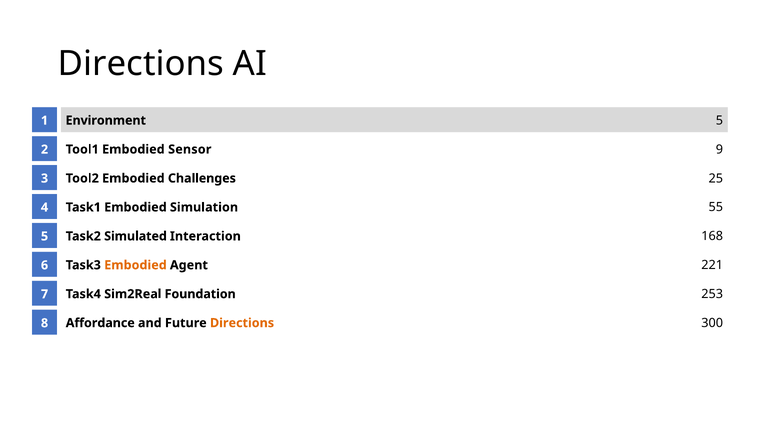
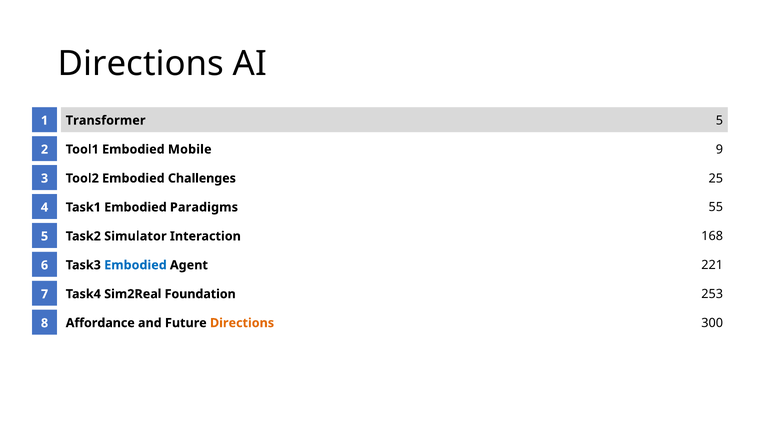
Environment: Environment -> Transformer (106, 120)
Sensor: Sensor -> Mobile (190, 149)
Simulation: Simulation -> Paradigms (204, 207)
Simulated: Simulated -> Simulator (135, 236)
Embodied colour: orange -> blue (135, 265)
